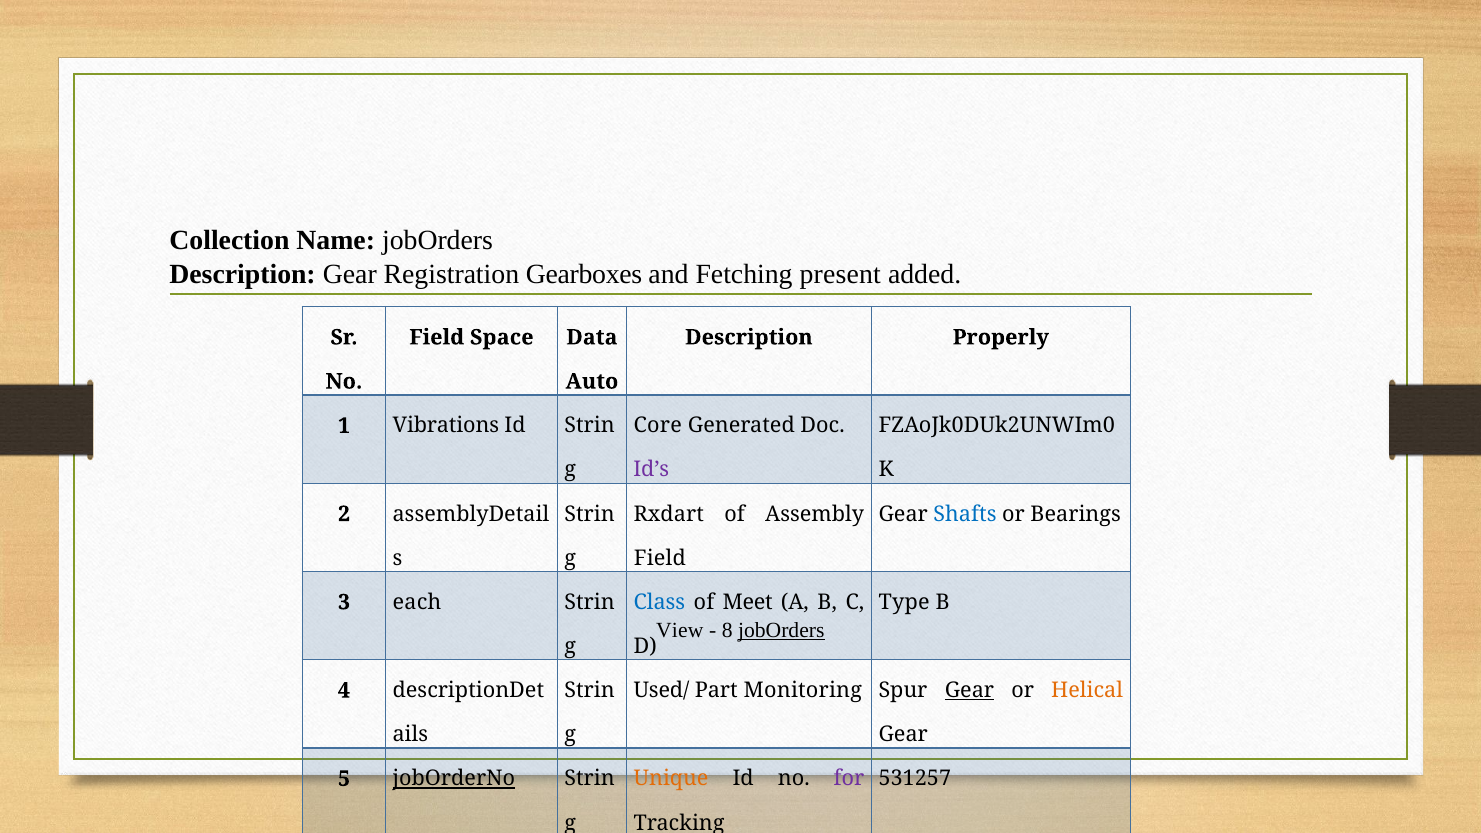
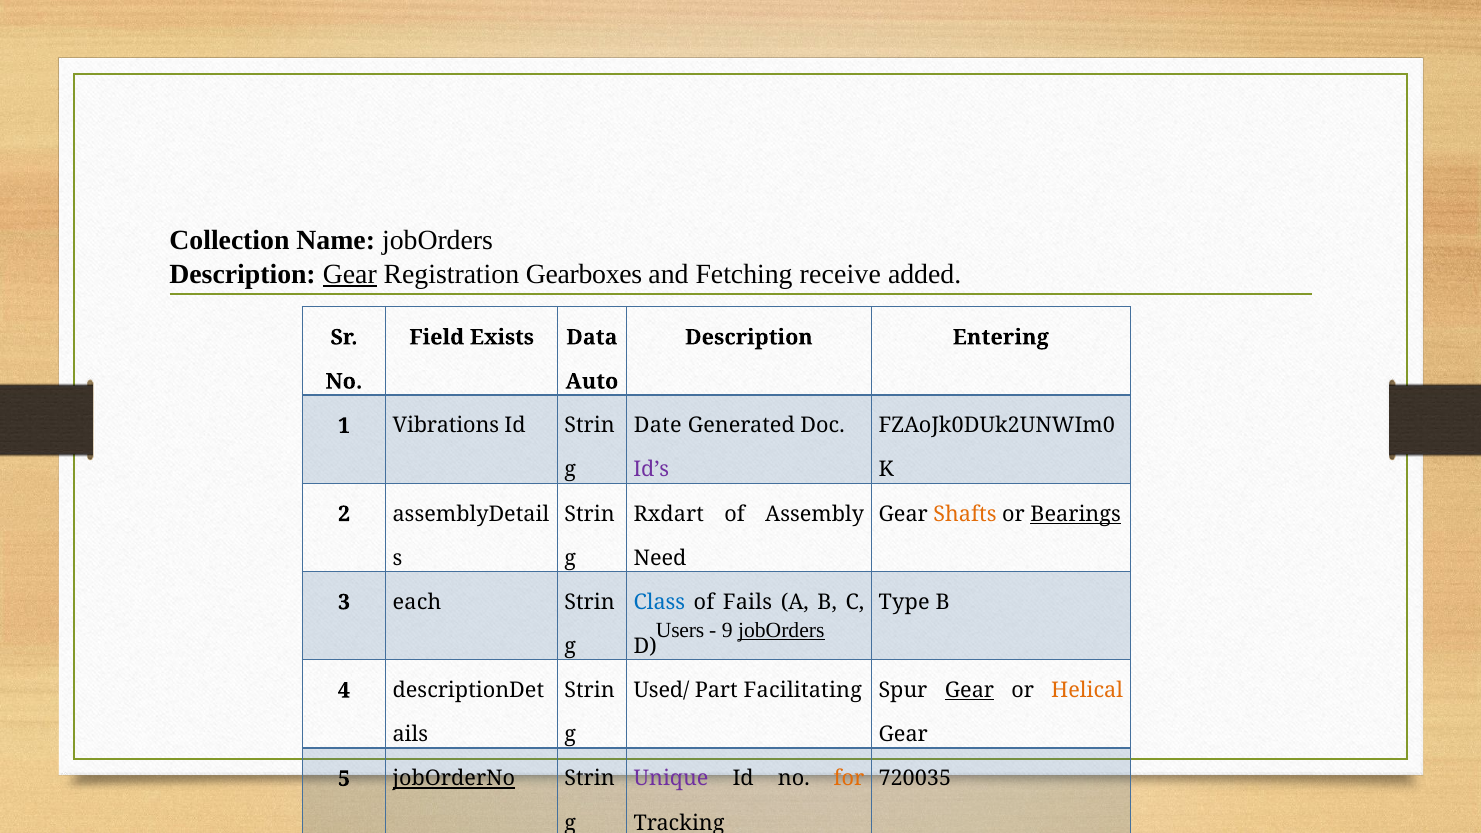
Gear underline: none -> present (350, 274)
present: present -> receive (840, 274)
Space: Space -> Exists (502, 337)
Properly: Properly -> Entering (1001, 337)
Core: Core -> Date (658, 426)
Shafts colour: blue -> orange (965, 514)
Bearings underline: none -> present (1076, 514)
Field: Field -> Need (660, 558)
Meet: Meet -> Fails (747, 602)
View: View -> Users (680, 630)
8: 8 -> 9 (727, 630)
Monitoring: Monitoring -> Facilitating (803, 691)
Unique colour: orange -> purple (671, 779)
for colour: purple -> orange (849, 779)
531257: 531257 -> 720035 (915, 779)
